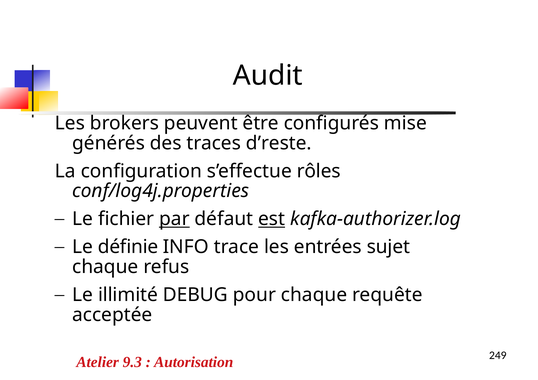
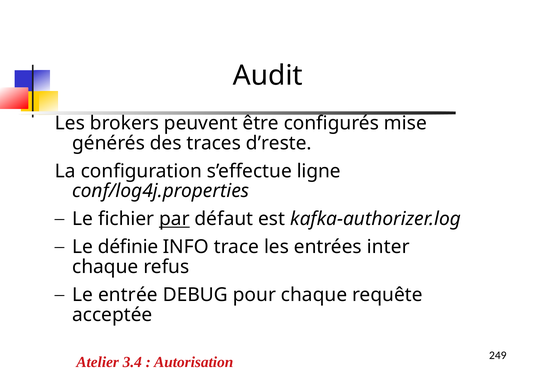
rôles: rôles -> ligne (319, 171)
est underline: present -> none (272, 219)
sujet: sujet -> inter (388, 247)
illimité: illimité -> entrée (128, 295)
9.3: 9.3 -> 3.4 (132, 363)
